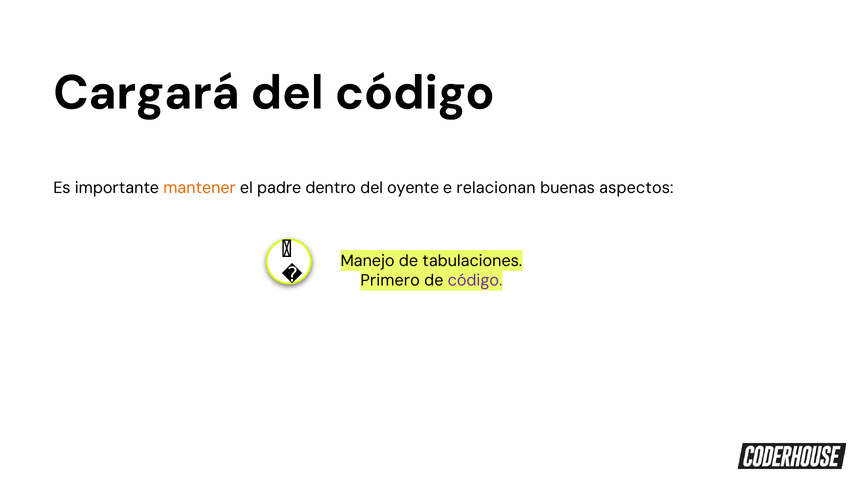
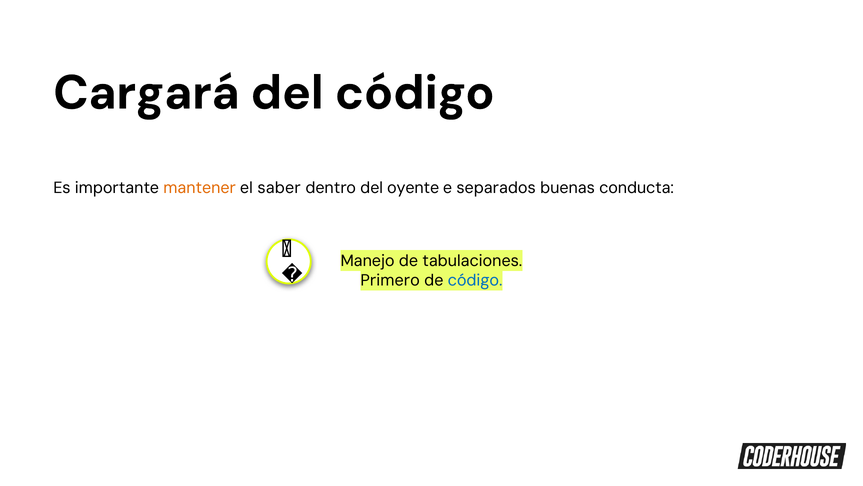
padre: padre -> saber (279, 188)
relacionan: relacionan -> separados (496, 188)
aspectos: aspectos -> conducta (636, 188)
código colour: purple -> blue (475, 280)
